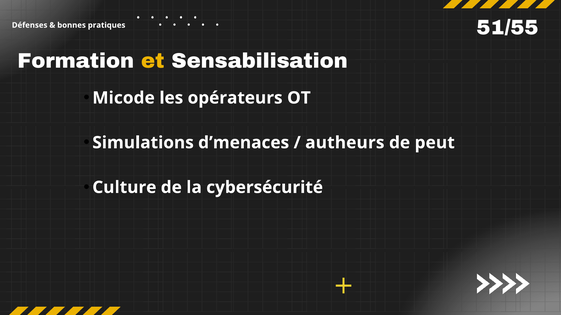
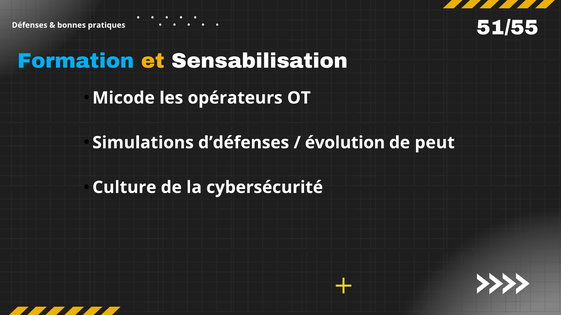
Formation colour: white -> light blue (76, 61)
d’menaces: d’menaces -> d’défenses (244, 143)
autheurs: autheurs -> évolution (345, 143)
